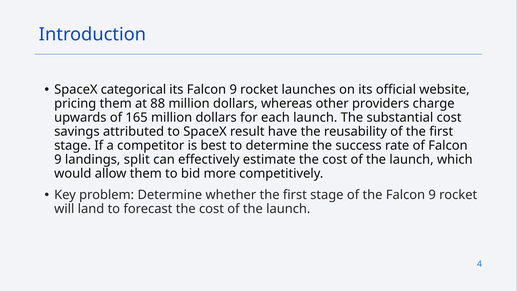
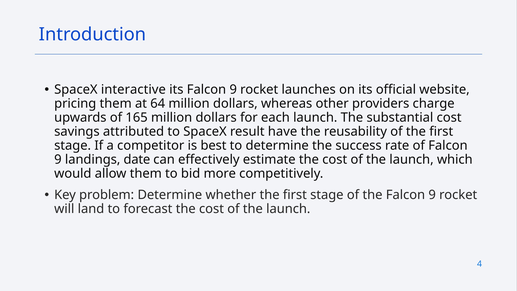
categorical: categorical -> interactive (133, 90)
88: 88 -> 64 (158, 104)
split: split -> date (137, 159)
